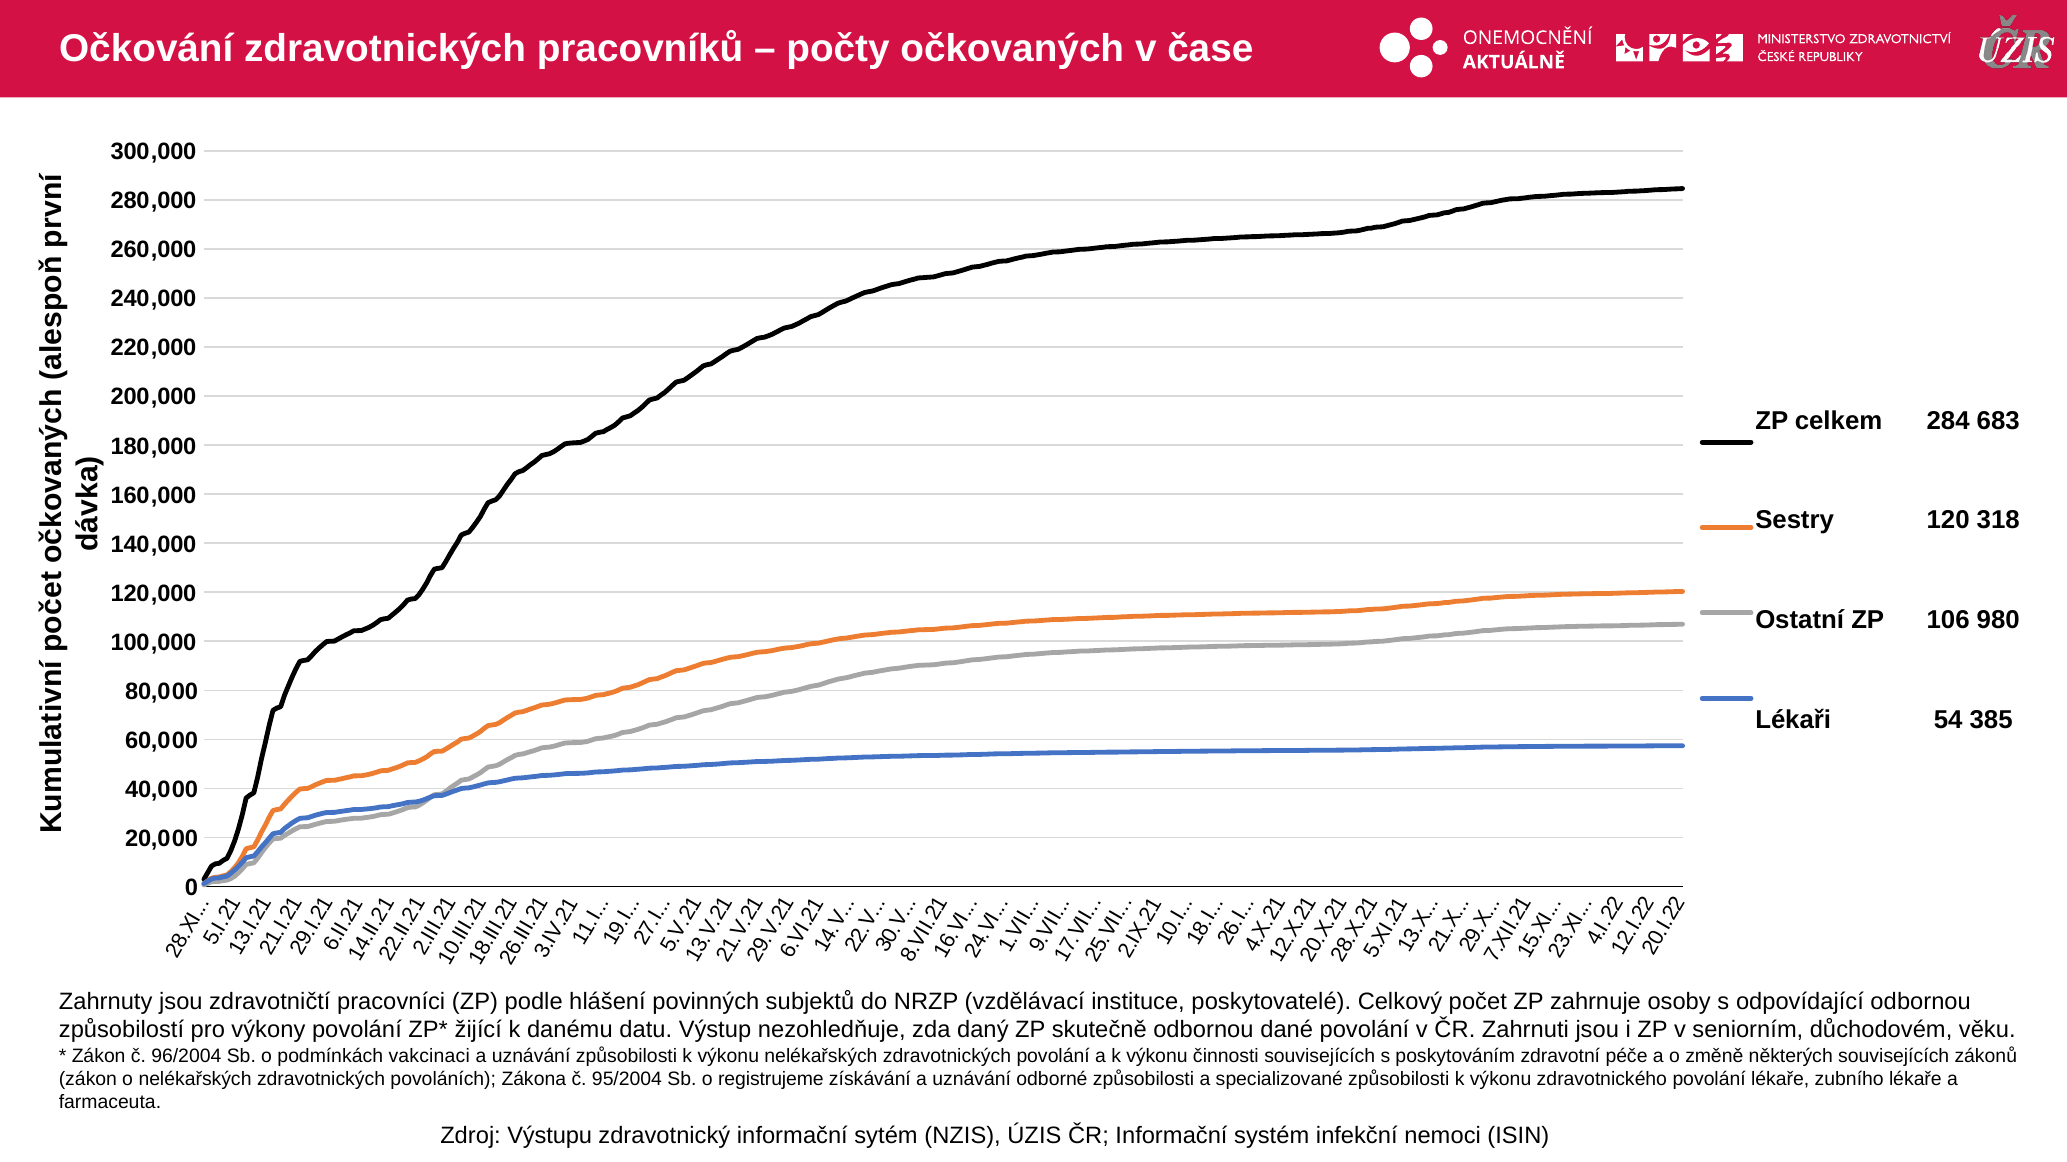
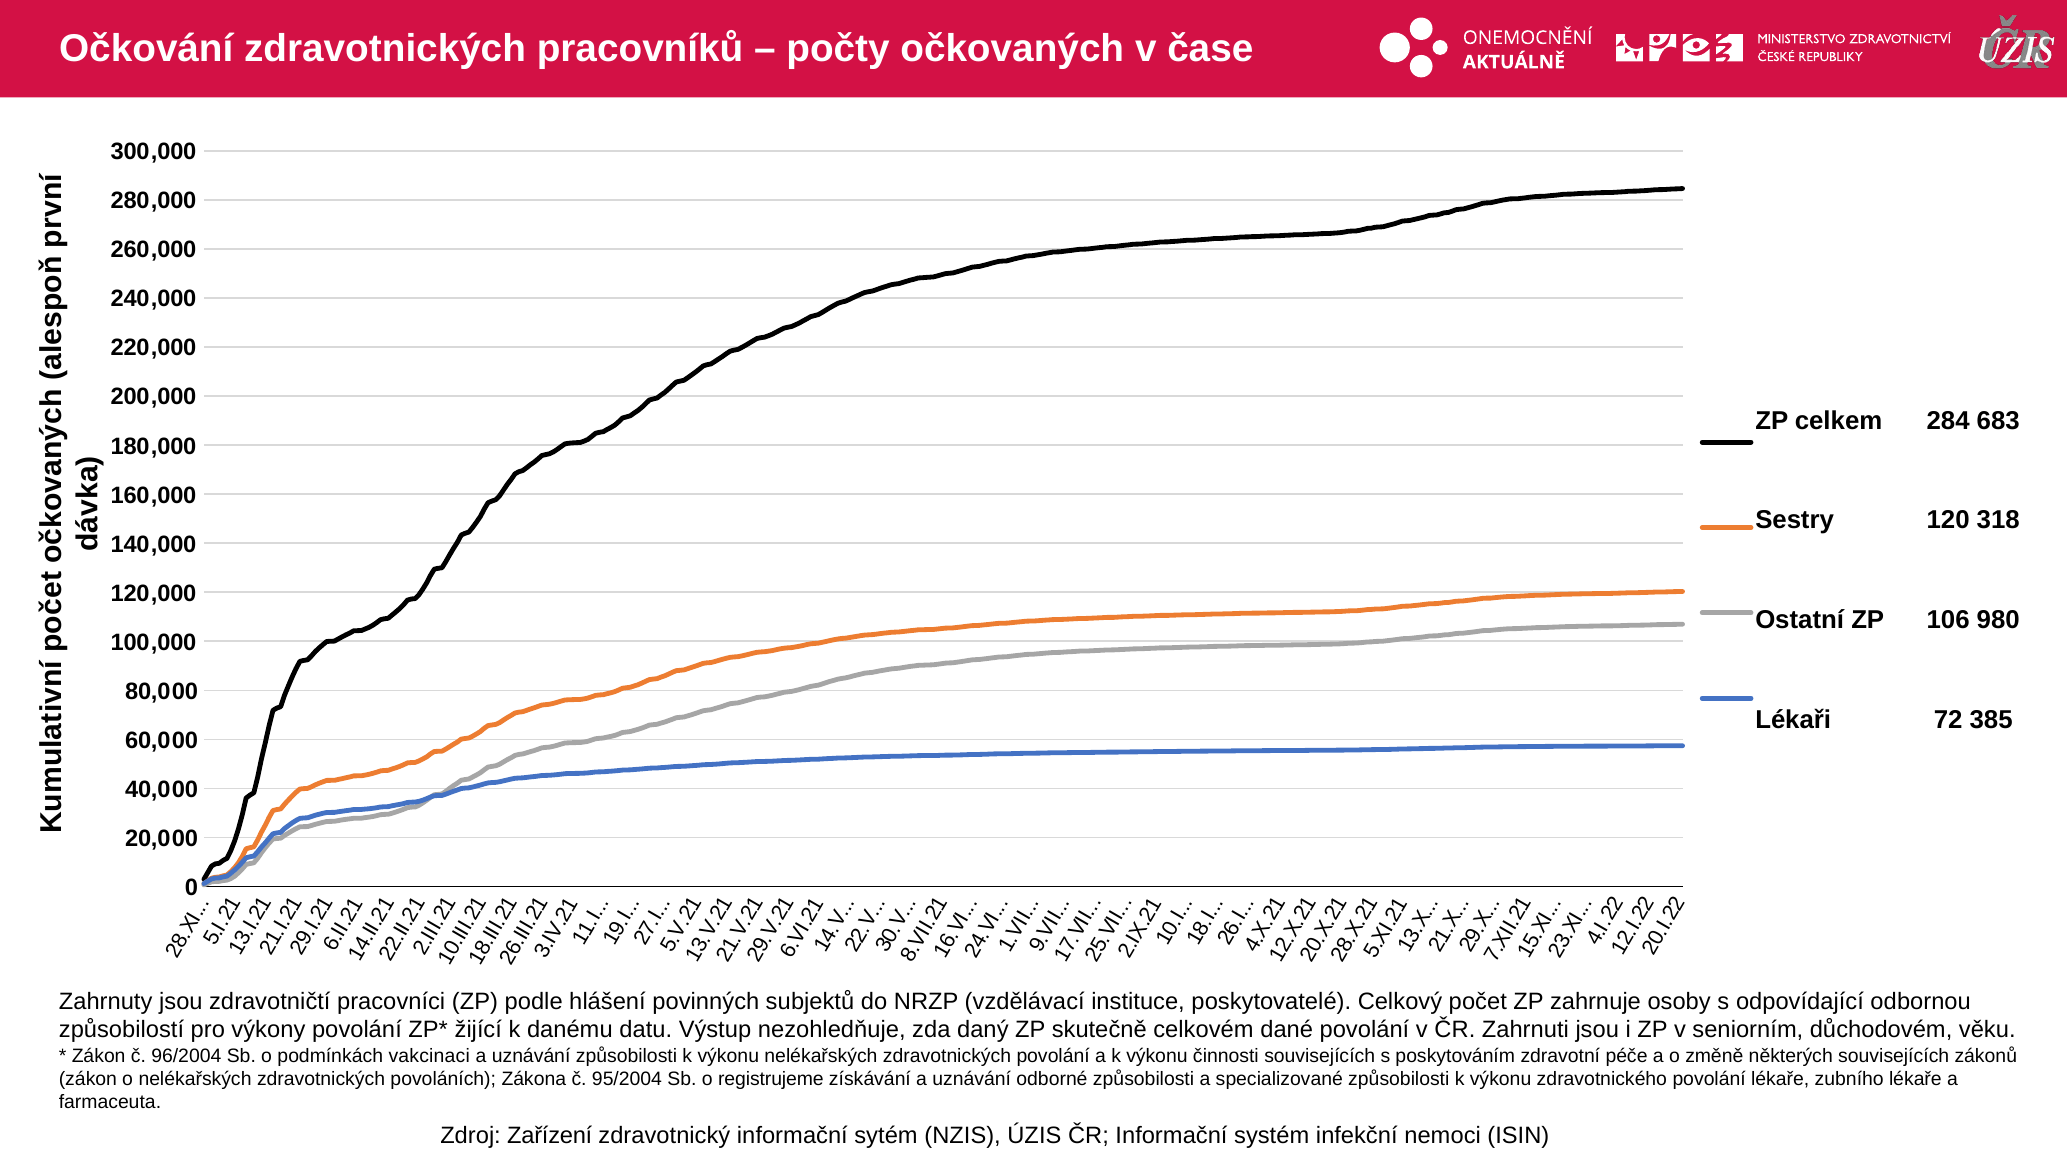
54: 54 -> 72 (1948, 720)
skutečně odbornou: odbornou -> celkovém (1203, 1031)
Výstupu: Výstupu -> Zařízení (550, 1137)
